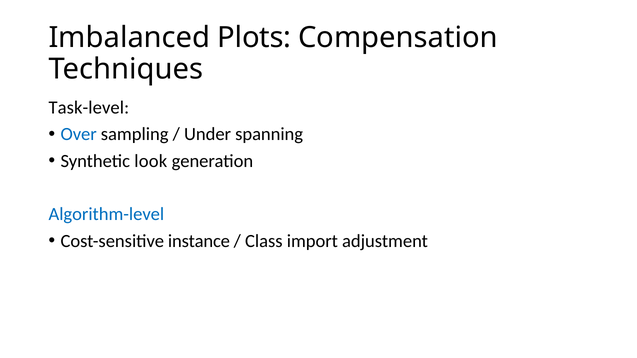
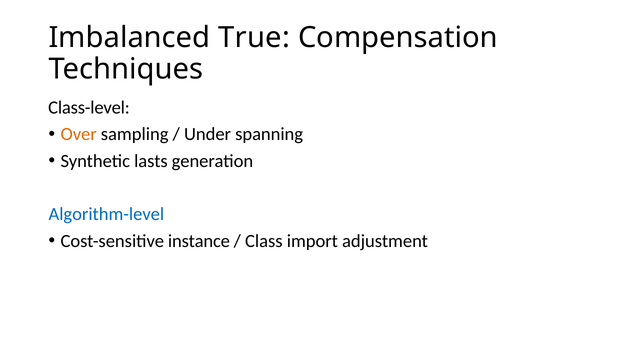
Plots: Plots -> True (254, 38)
Task-level: Task-level -> Class-level (89, 108)
Over colour: blue -> orange (79, 134)
look: look -> lasts (151, 161)
